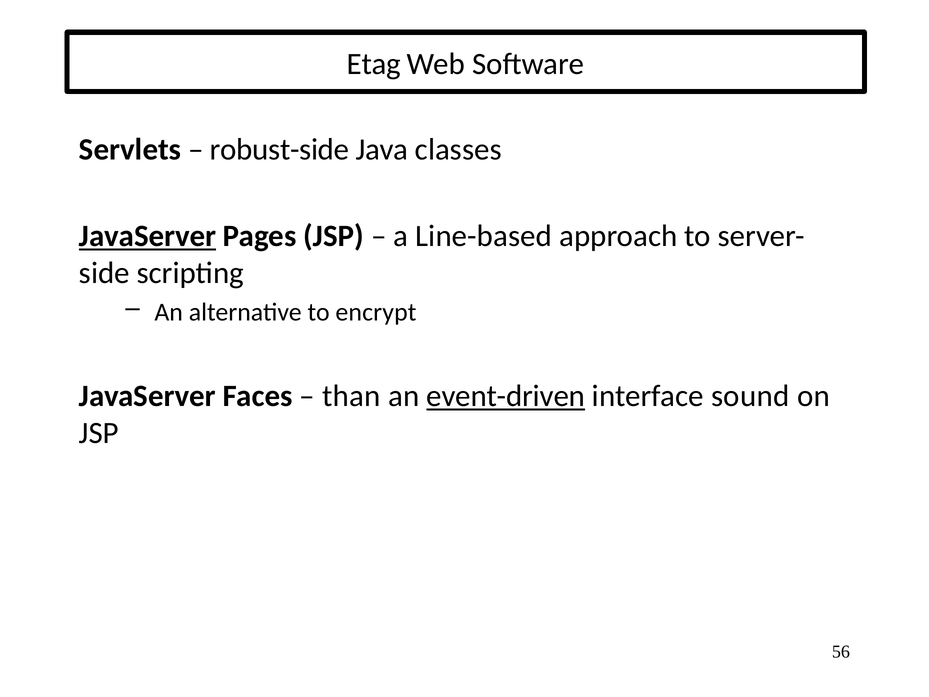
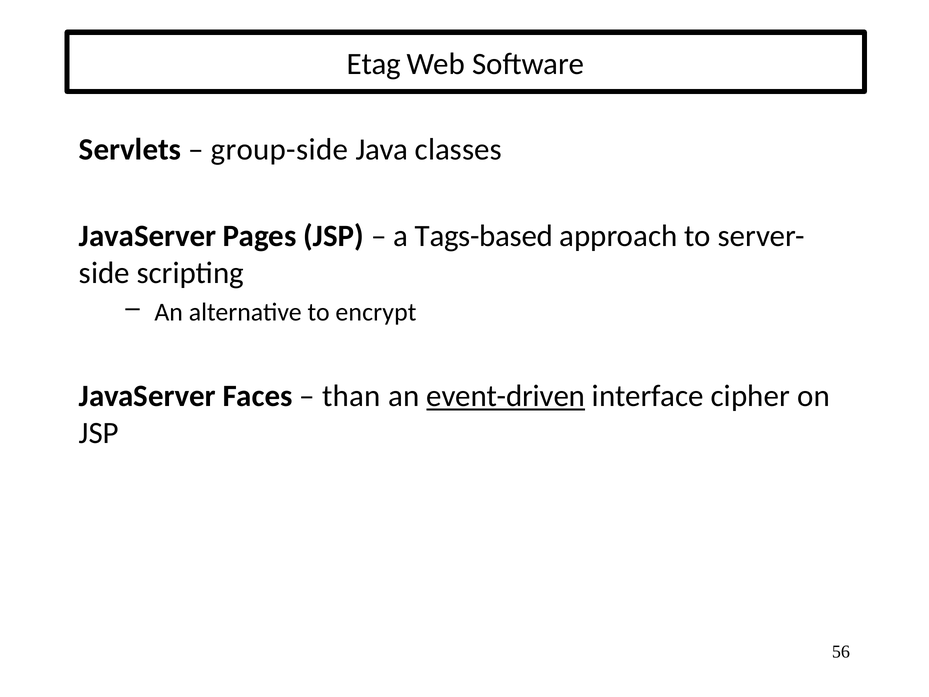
robust-side: robust-side -> group-side (279, 149)
JavaServer underline: present -> none (148, 236)
Line-based: Line-based -> Tags-based (484, 236)
sound: sound -> cipher (750, 396)
